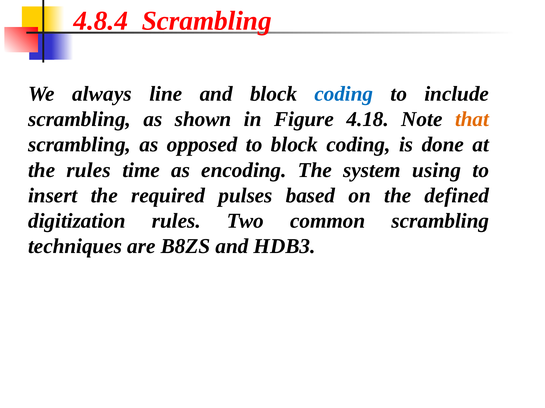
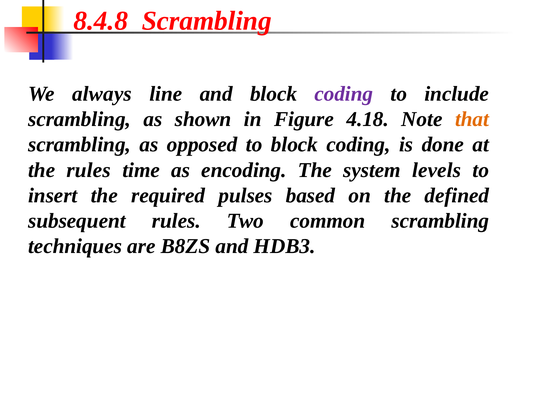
4.8.4: 4.8.4 -> 8.4.8 (101, 21)
coding colour: blue -> purple (344, 94)
using: using -> levels (437, 170)
digitization: digitization -> subsequent (77, 221)
